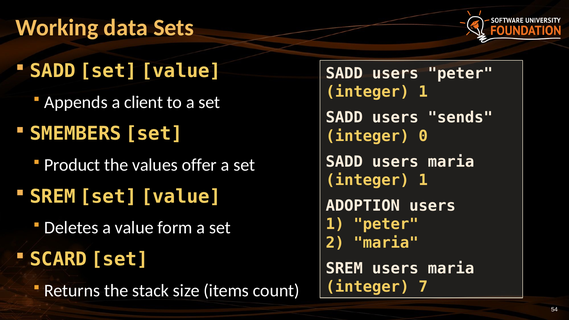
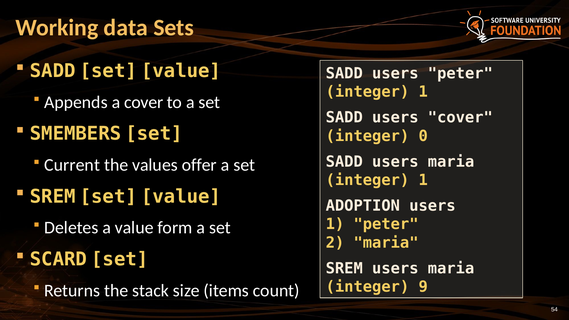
a client: client -> cover (144, 102)
users sends: sends -> cover (460, 118)
Product: Product -> Current (72, 165)
7: 7 -> 9 (423, 287)
